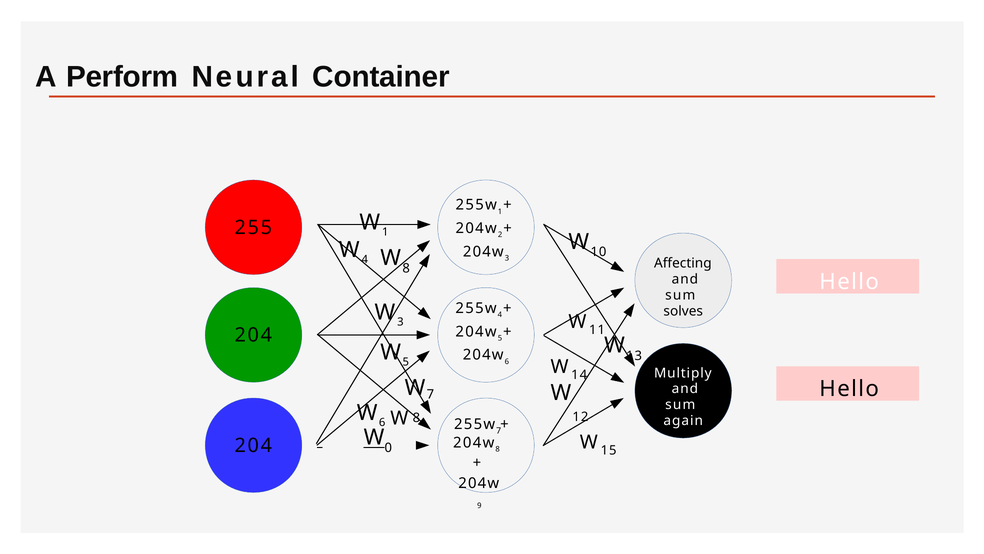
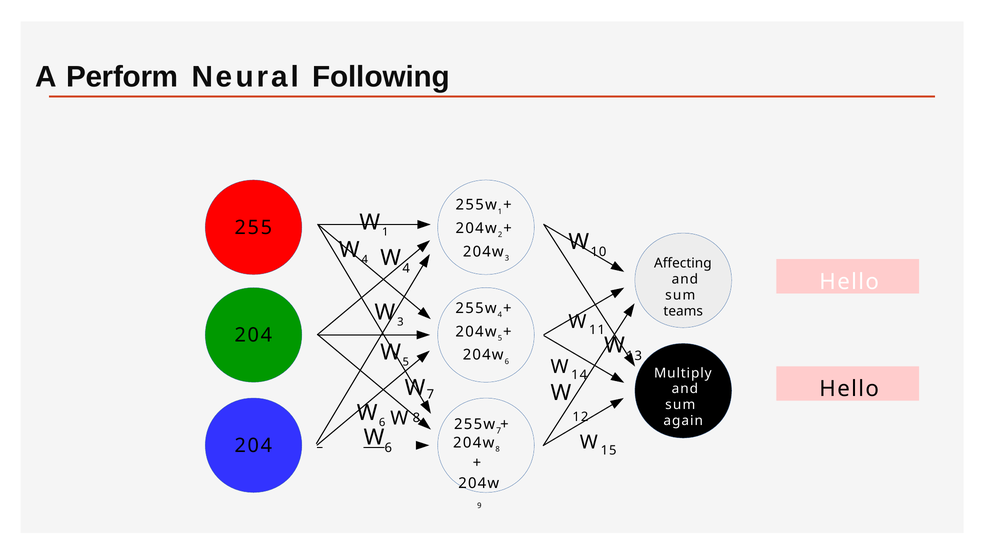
Container: Container -> Following (381, 77)
8: 8 -> 4 (406, 268)
solves: solves -> teams (683, 311)
0: 0 -> 6 (388, 448)
